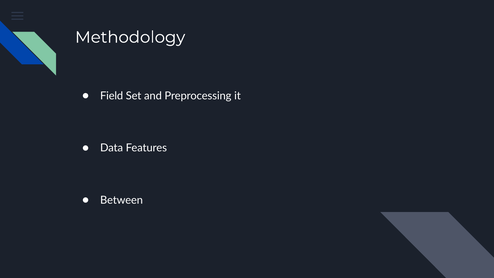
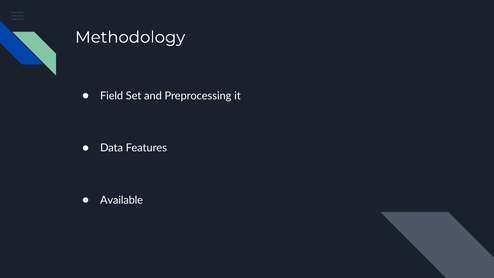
Between: Between -> Available (122, 200)
